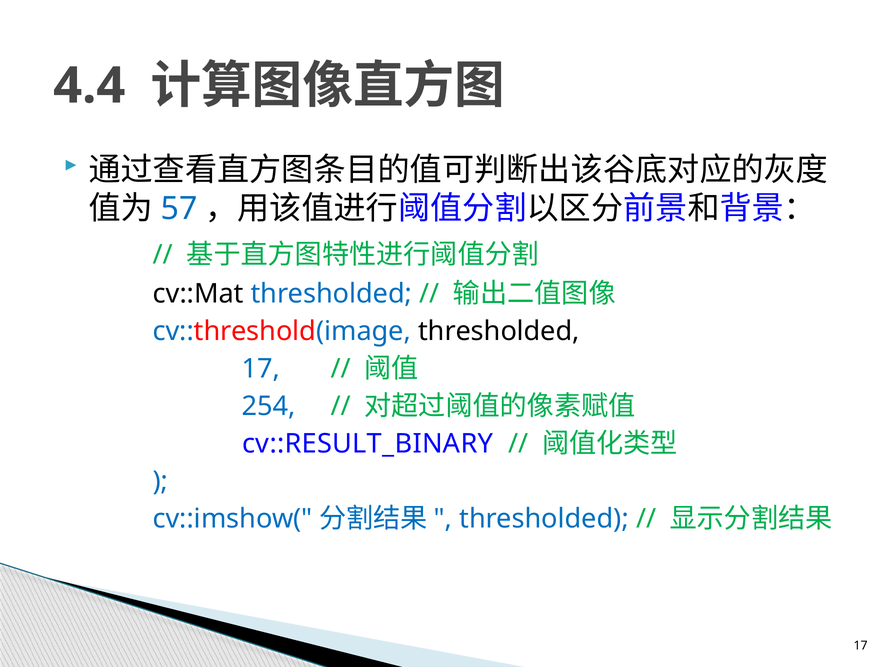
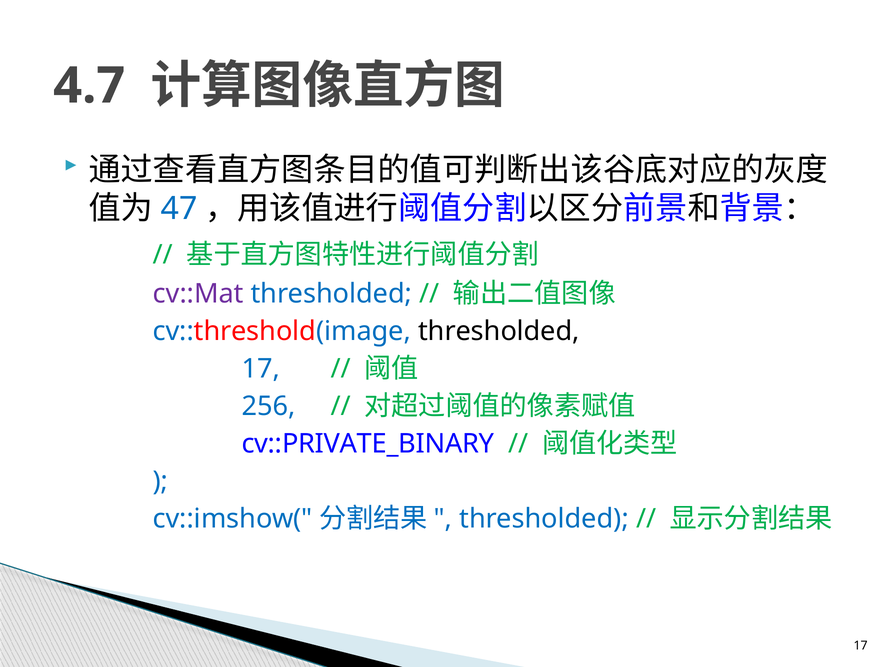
4.4: 4.4 -> 4.7 (89, 86)
57: 57 -> 47 (179, 209)
cv::Mat colour: black -> purple (198, 294)
254: 254 -> 256 (269, 406)
cv::RESULT_BINARY: cv::RESULT_BINARY -> cv::PRIVATE_BINARY (368, 444)
